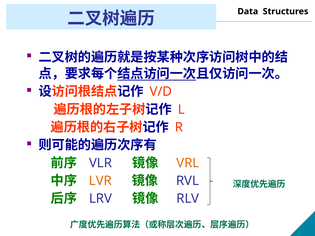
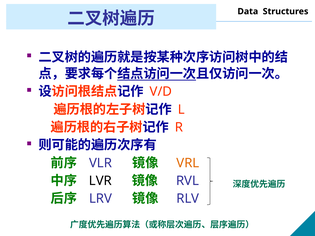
LVR colour: orange -> black (100, 181)
